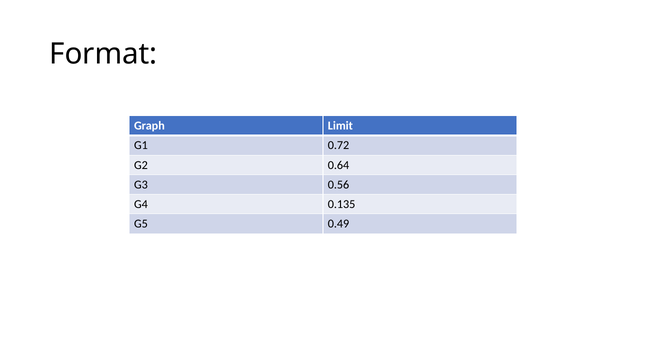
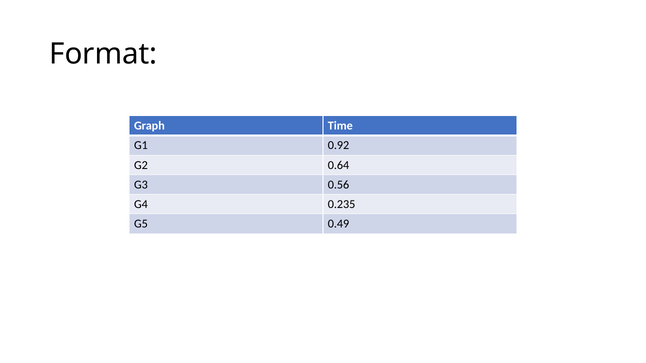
Limit: Limit -> Time (340, 126)
0.72: 0.72 -> 0.92 (339, 146)
0.135: 0.135 -> 0.235 (342, 204)
